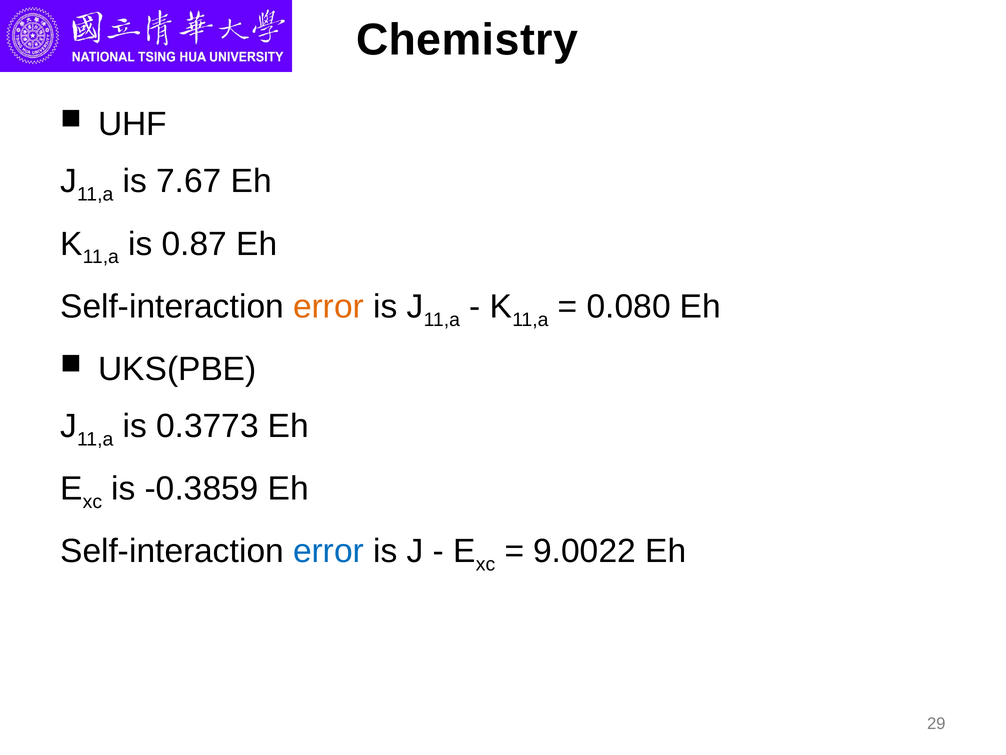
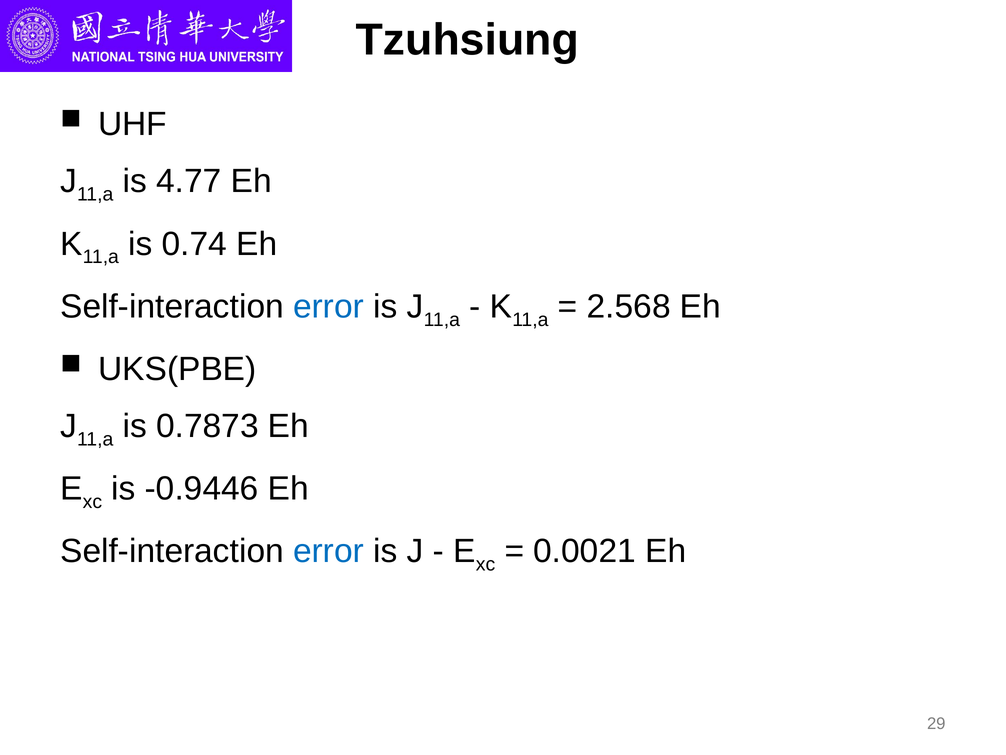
Chemistry: Chemistry -> Tzuhsiung (467, 40)
7.67: 7.67 -> 4.77 (189, 181)
0.87: 0.87 -> 0.74 (194, 244)
error colour: orange -> blue (329, 306)
0.080: 0.080 -> 2.568 (629, 306)
0.3773: 0.3773 -> 0.7873 (208, 426)
-0.3859: -0.3859 -> -0.9446 (202, 488)
9.0022: 9.0022 -> 0.0021 (585, 551)
